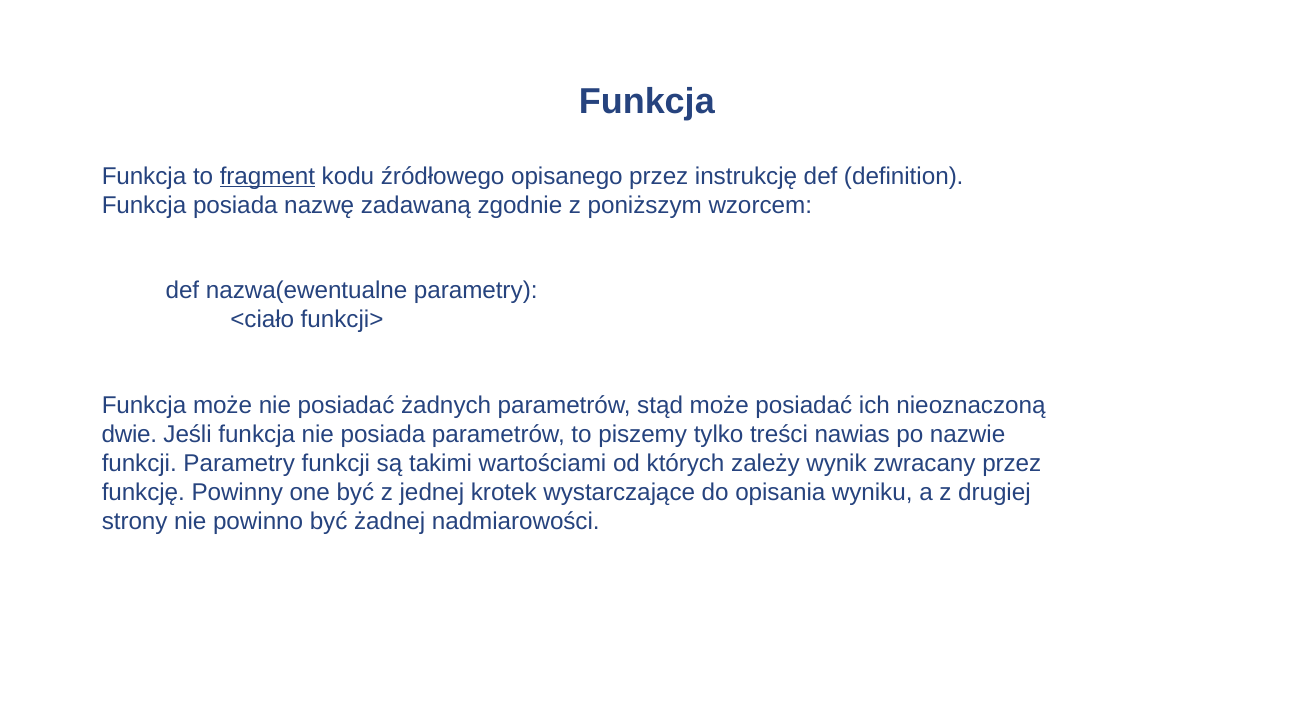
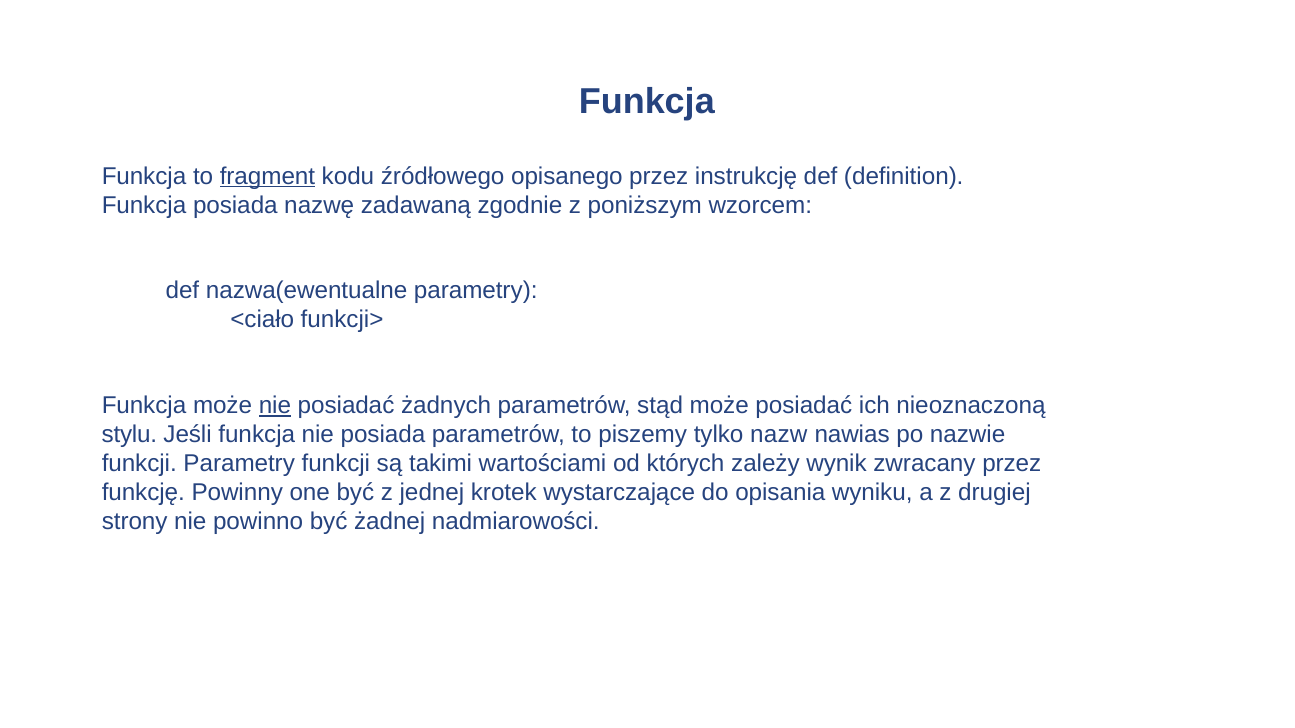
nie underline: none -> present (275, 406)
dwie: dwie -> stylu (129, 435)
treści: treści -> nazw (779, 435)
